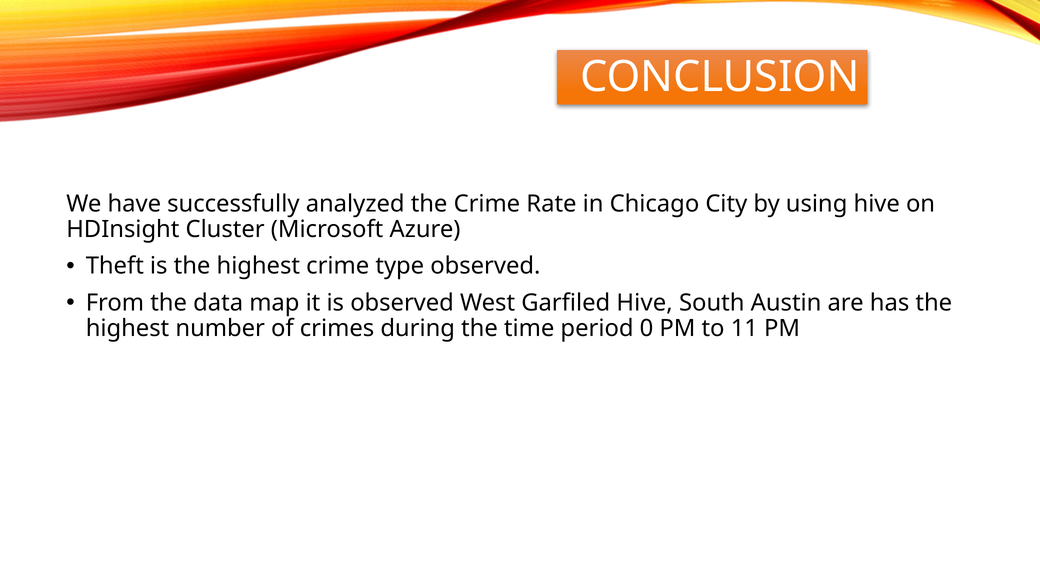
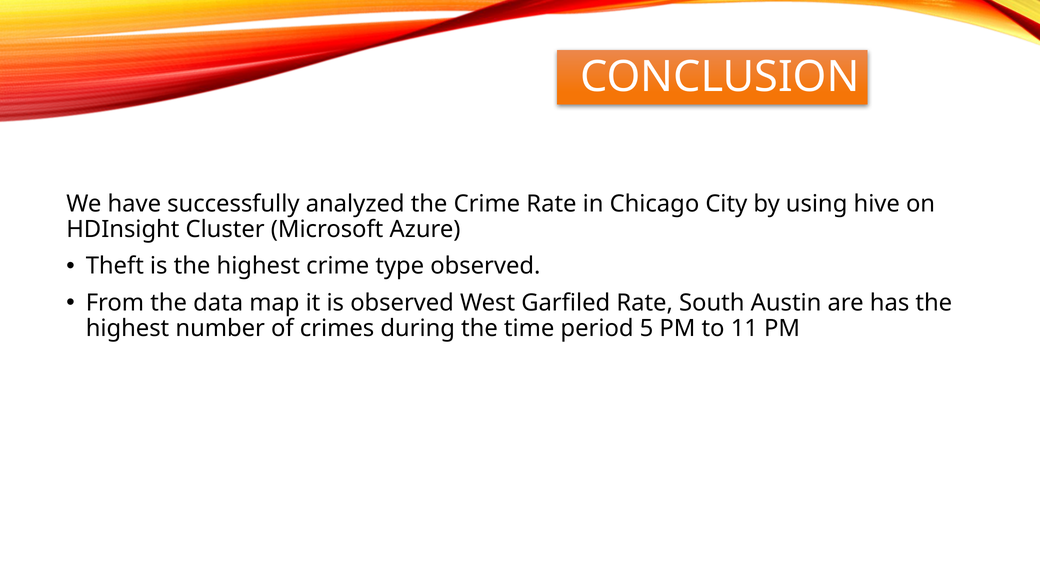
Garfiled Hive: Hive -> Rate (645, 303)
0: 0 -> 5 (647, 328)
